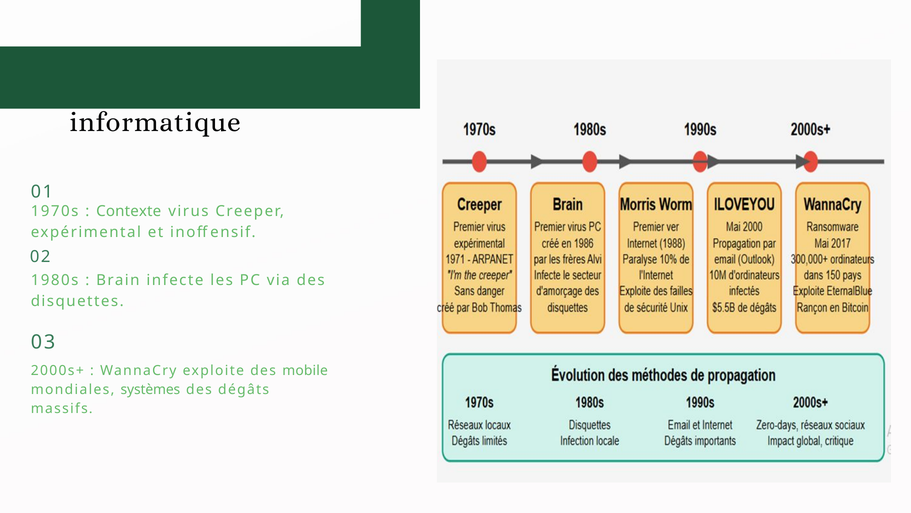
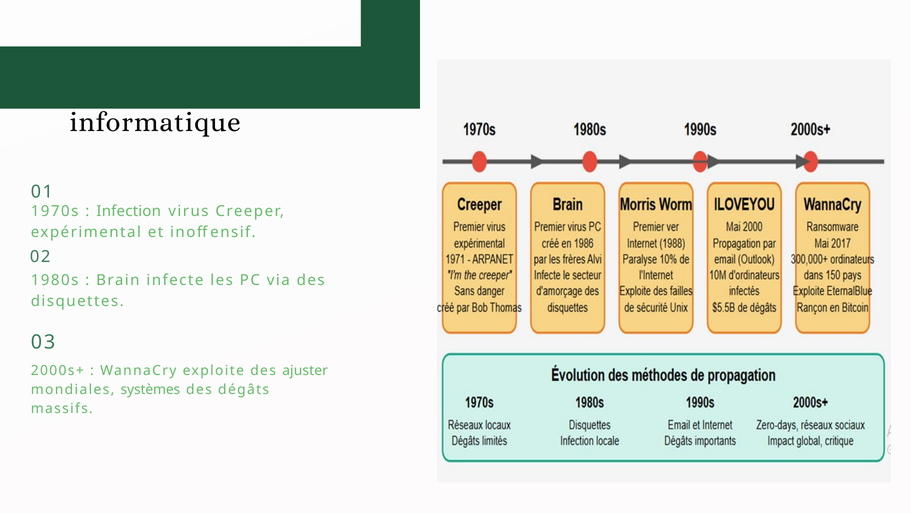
Contexte: Contexte -> Infection (129, 211)
mobile: mobile -> ajuster (305, 370)
